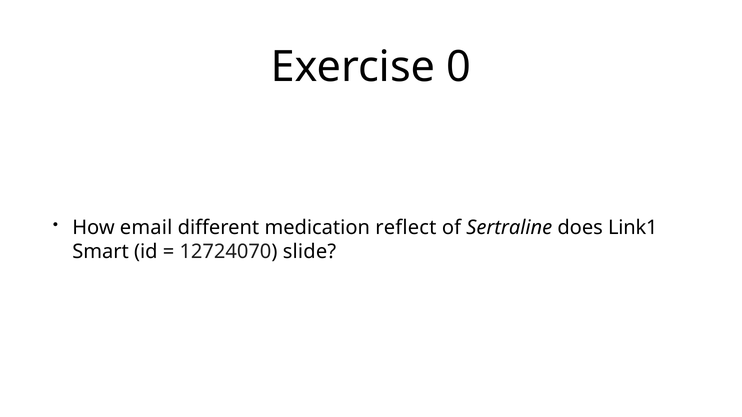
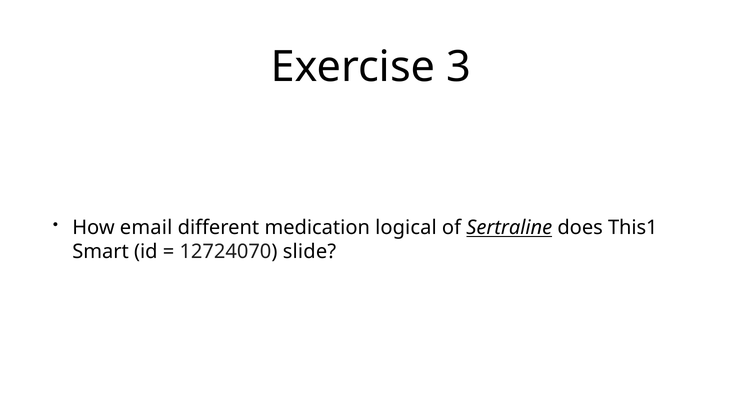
0: 0 -> 3 (459, 67)
reflect: reflect -> logical (406, 228)
Sertraline underline: none -> present (509, 228)
Link1: Link1 -> This1 (633, 228)
